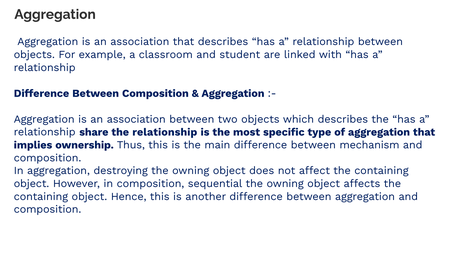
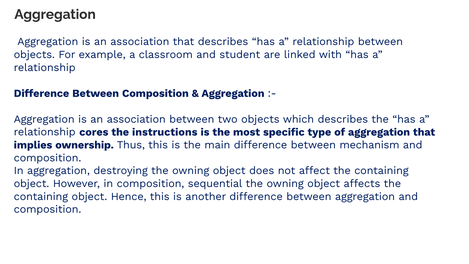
share: share -> cores (94, 132)
the relationship: relationship -> instructions (165, 132)
